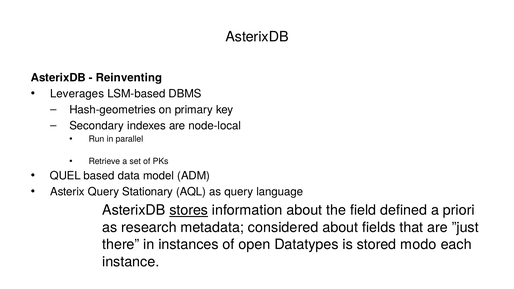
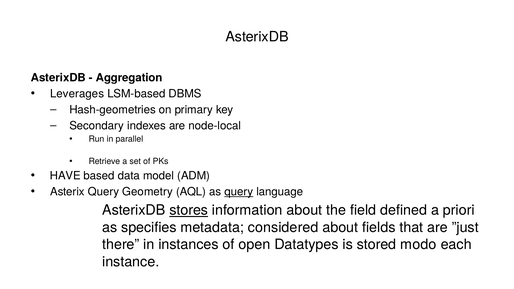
Reinventing: Reinventing -> Aggregation (129, 78)
QUEL: QUEL -> HAVE (65, 176)
Stationary: Stationary -> Geometry (148, 192)
query underline: none -> present (239, 192)
as research: research -> specifies (149, 228)
